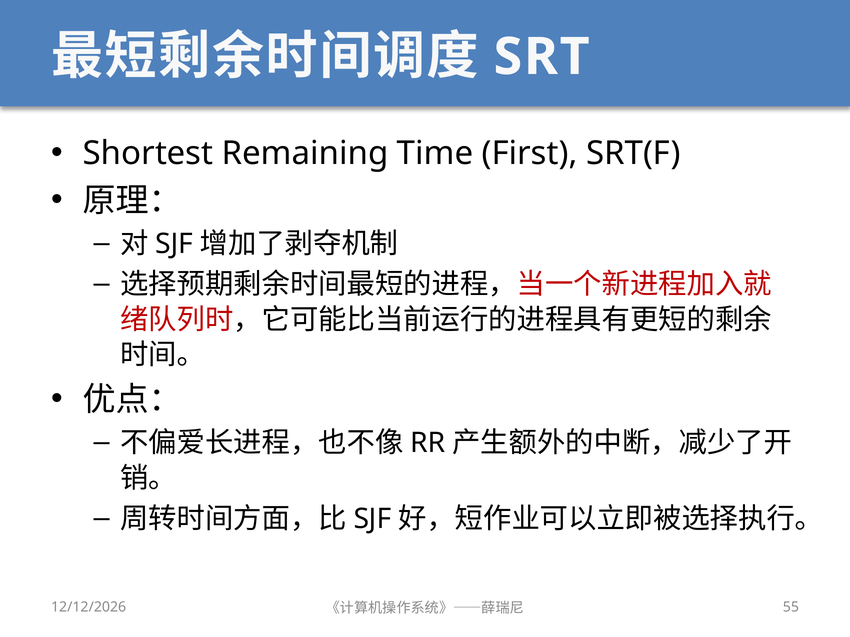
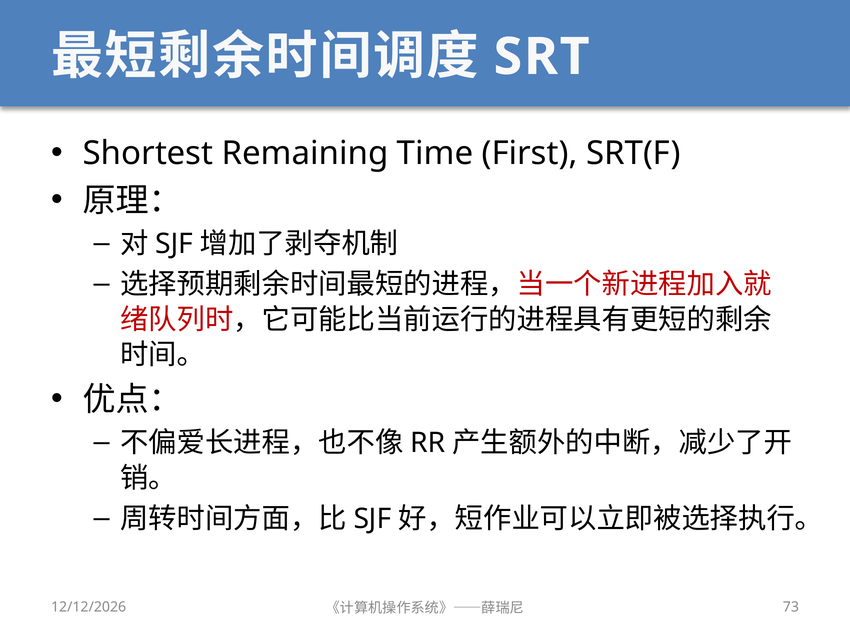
55: 55 -> 73 (791, 608)
